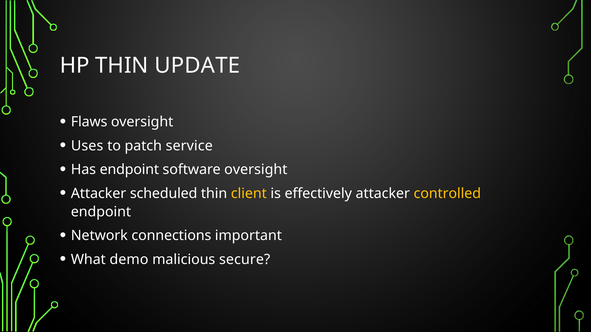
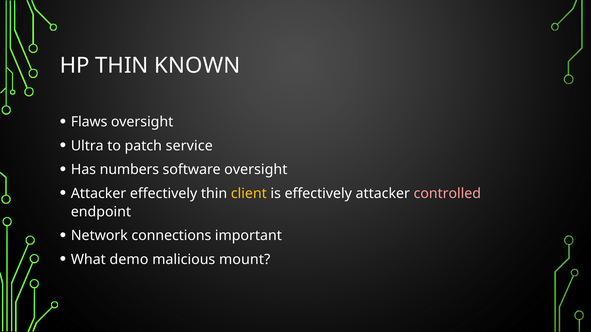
UPDATE: UPDATE -> KNOWN (197, 66)
Uses: Uses -> Ultra (87, 146)
Has endpoint: endpoint -> numbers (129, 170)
Attacker scheduled: scheduled -> effectively (164, 194)
controlled colour: yellow -> pink (447, 194)
secure: secure -> mount (245, 260)
